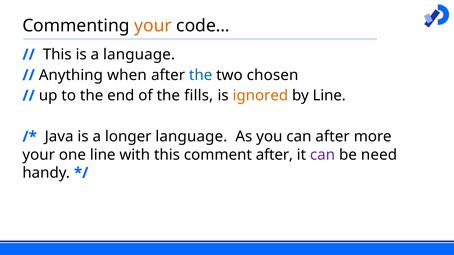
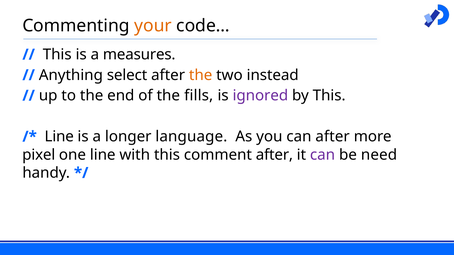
a language: language -> measures (139, 55)
when: when -> select (127, 75)
the colour: blue -> orange (201, 75)
chosen: chosen -> instead (273, 75)
ignored colour: orange -> purple (260, 96)
by Line: Line -> This (329, 96)
Java: Java -> Line (59, 137)
your: your -> pixel (39, 155)
